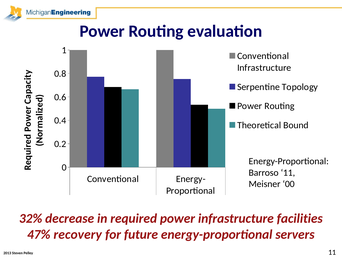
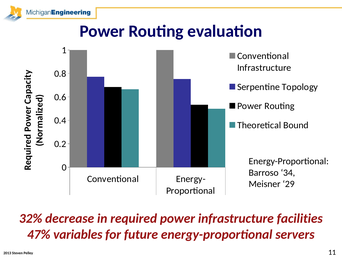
Barroso 11: 11 -> 34 (288, 172)
00: 00 -> 29 (289, 184)
recovery: recovery -> variables (78, 234)
